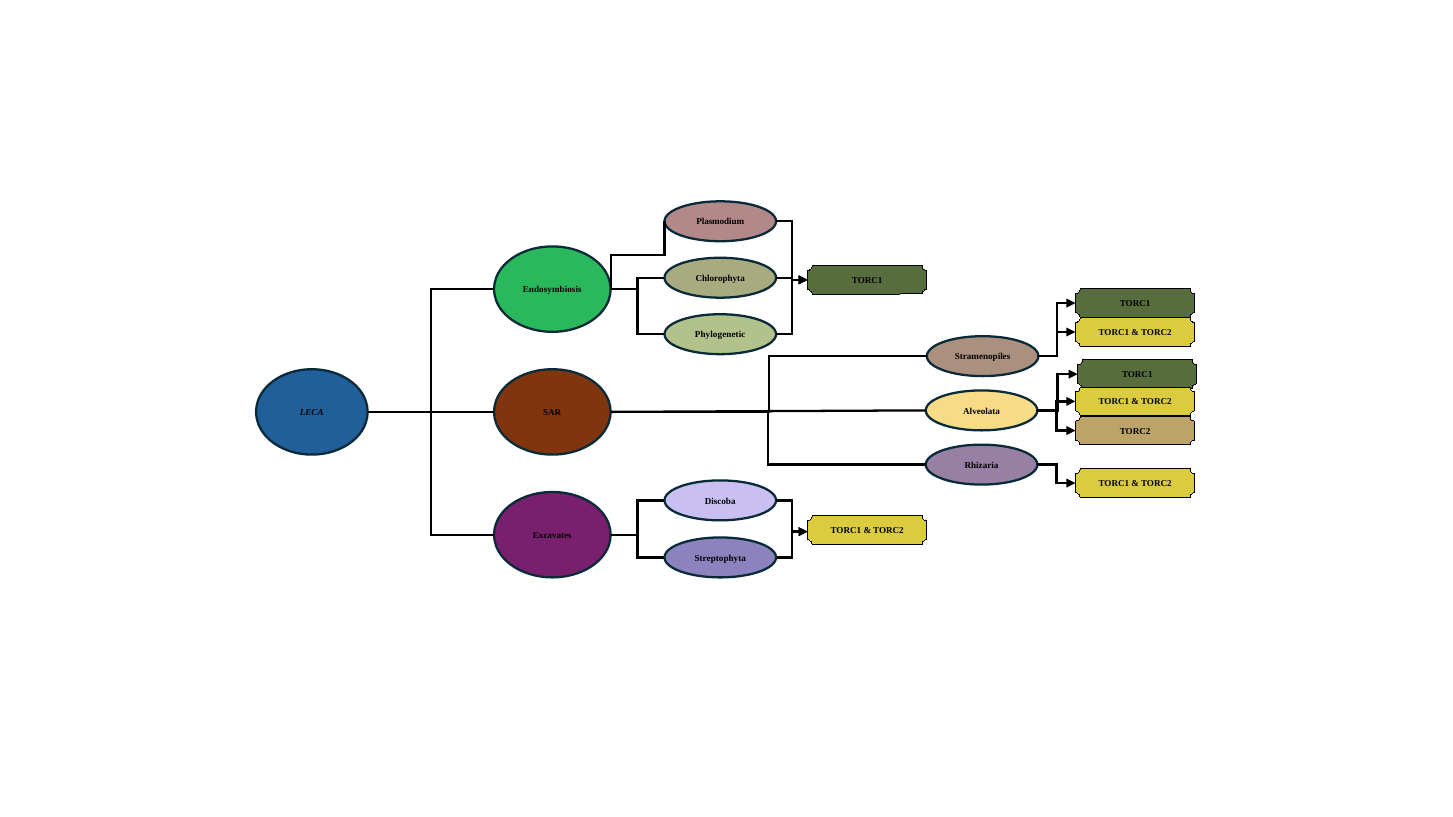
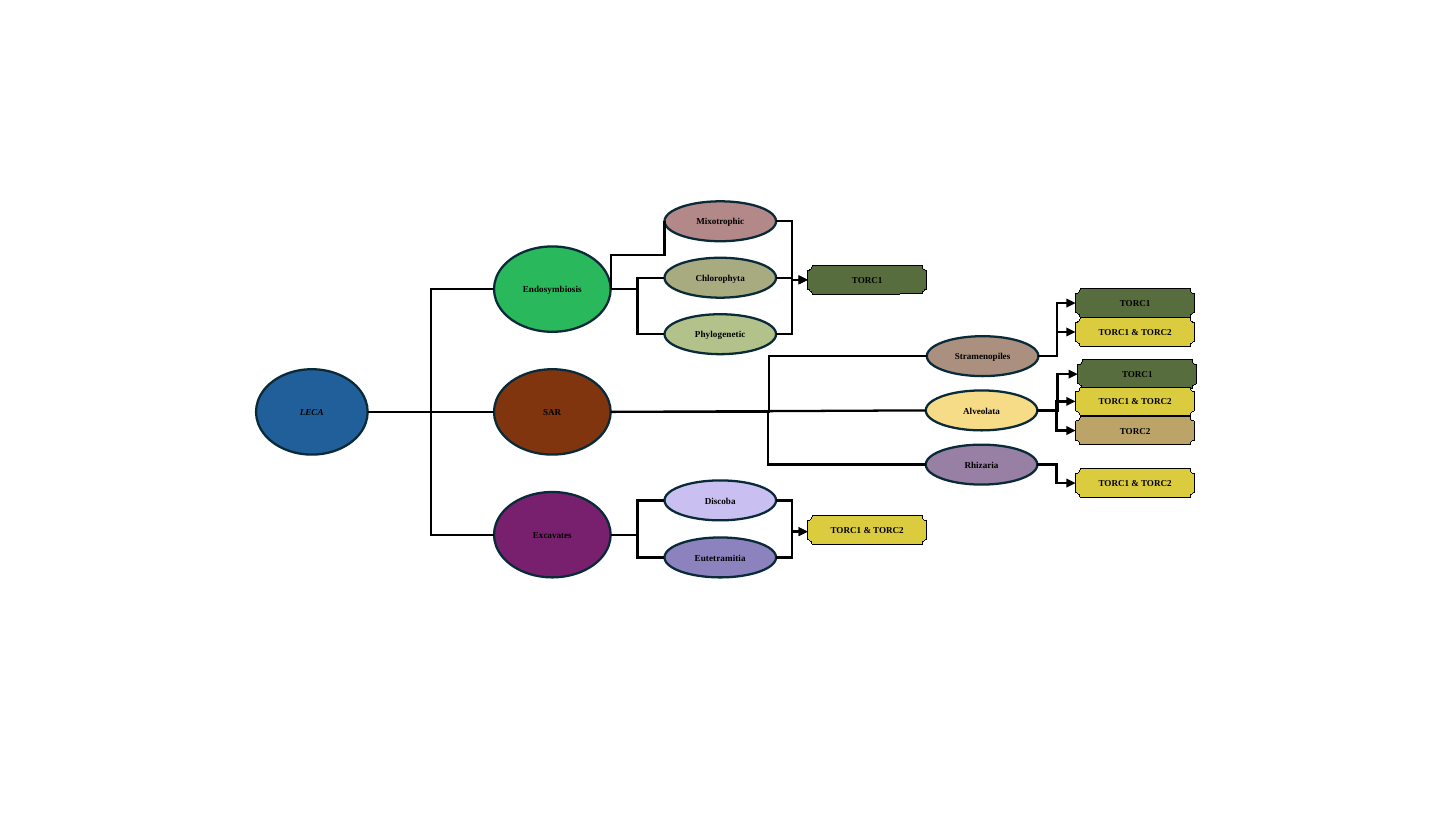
Plasmodium: Plasmodium -> Mixotrophic (720, 222)
Streptophyta: Streptophyta -> Eutetramitia (720, 558)
